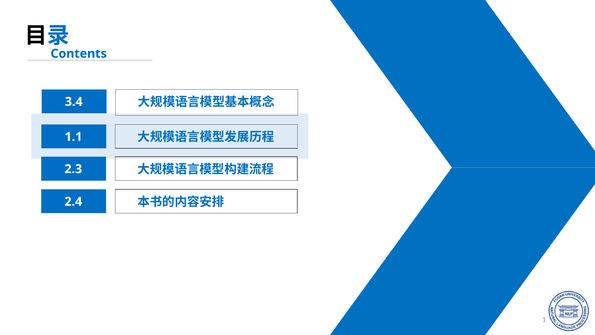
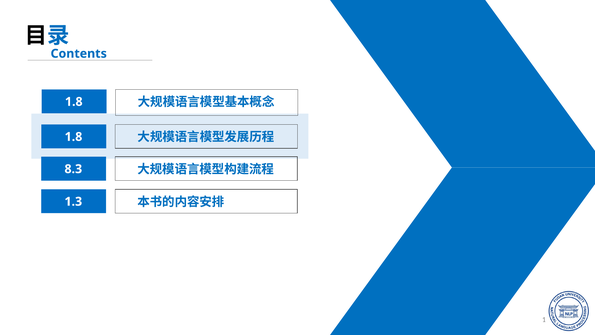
3.4: 3.4 -> 1.8 (74, 102)
1.1: 1.1 -> 1.8 (73, 137)
2.3: 2.3 -> 8.3 (73, 169)
2.4: 2.4 -> 1.3 (73, 201)
